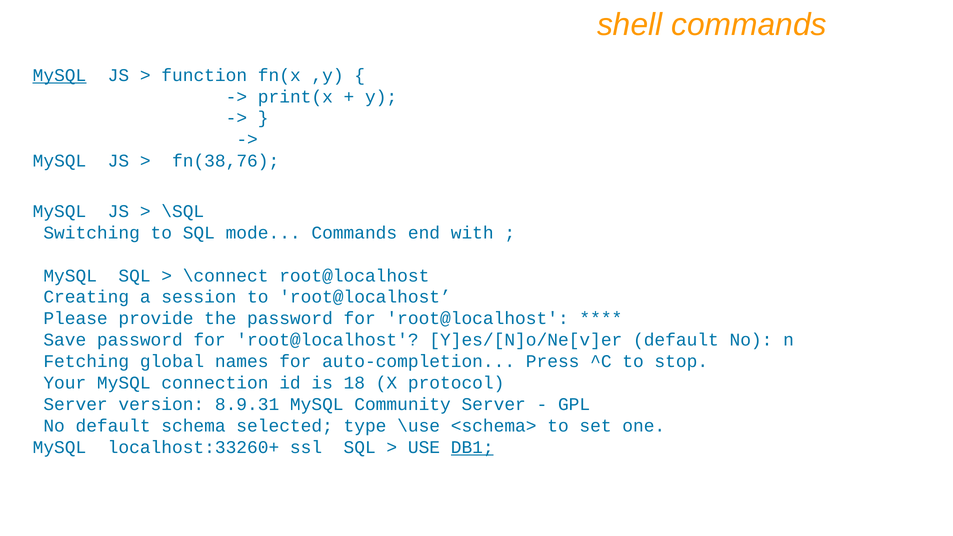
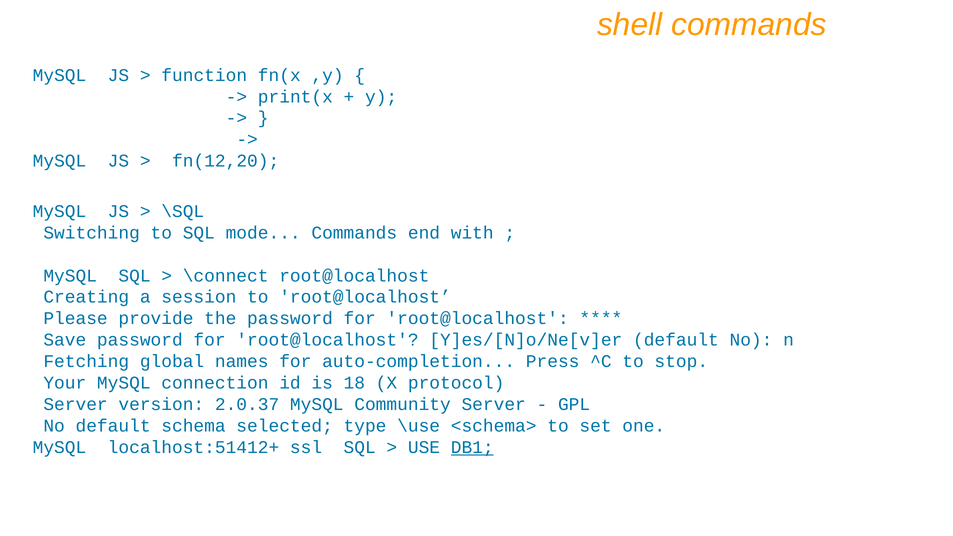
MySQL underline: present -> none (60, 75)
fn(38,76: fn(38,76 -> fn(12,20 (226, 161)
8.9.31: 8.9.31 -> 2.0.37 (247, 404)
localhost:33260+: localhost:33260+ -> localhost:51412+ (193, 447)
